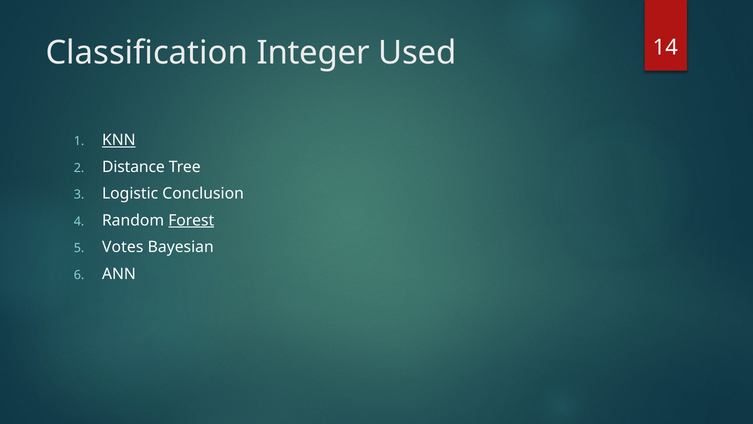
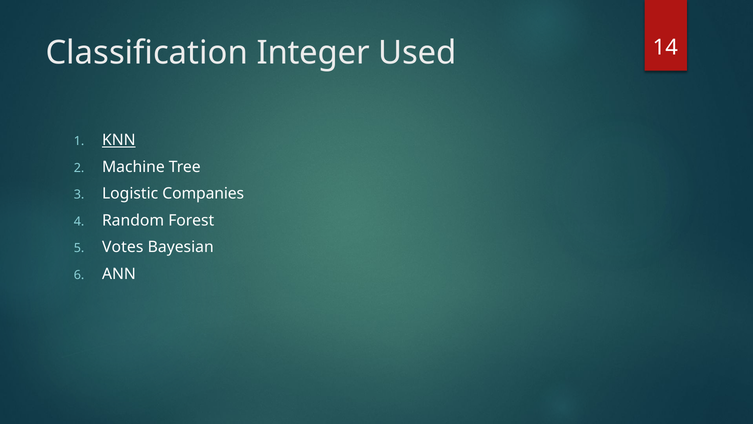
Distance: Distance -> Machine (133, 167)
Conclusion: Conclusion -> Companies (203, 194)
Forest underline: present -> none (191, 220)
